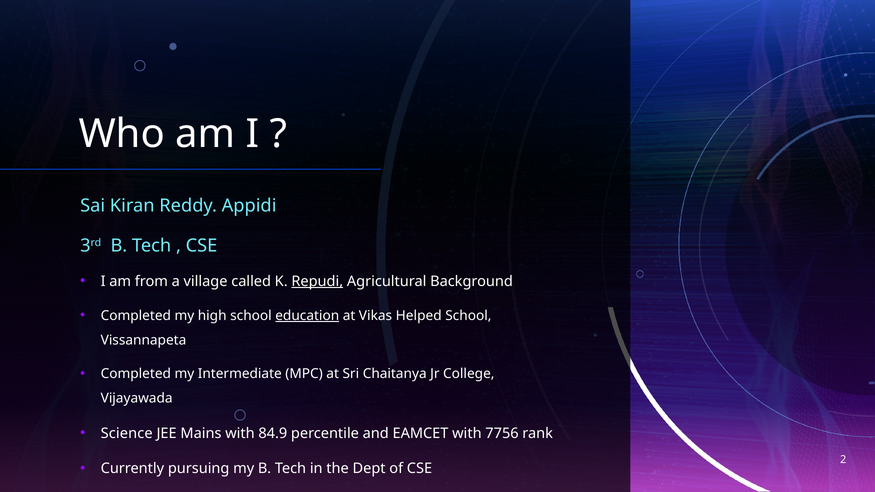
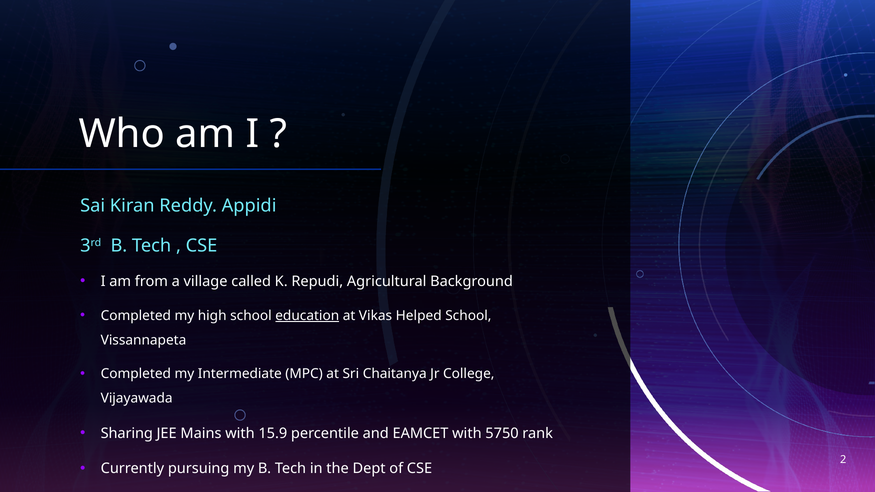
Repudi underline: present -> none (317, 281)
Science: Science -> Sharing (127, 433)
84.9: 84.9 -> 15.9 (273, 433)
7756: 7756 -> 5750 (502, 433)
